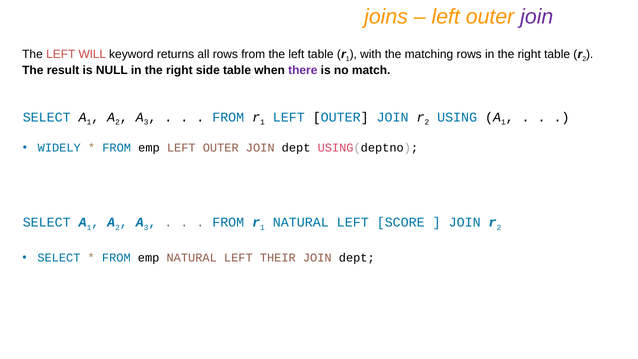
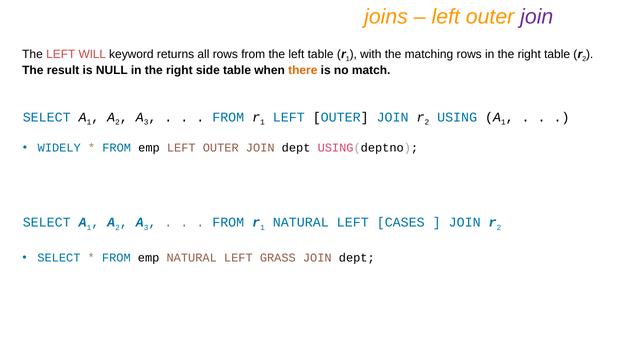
there colour: purple -> orange (303, 71)
SCORE: SCORE -> CASES (401, 222)
THEIR: THEIR -> GRASS (278, 258)
